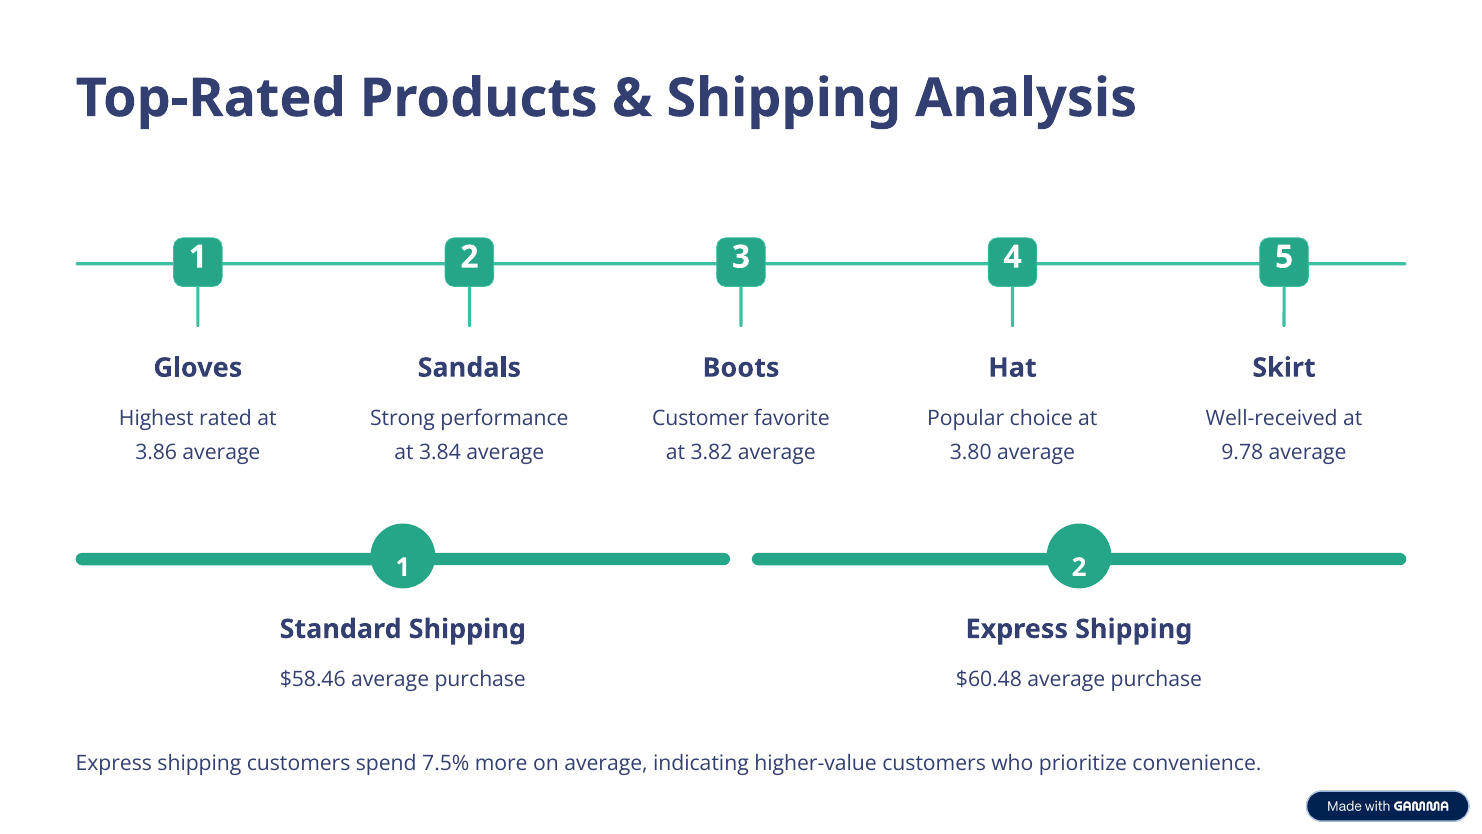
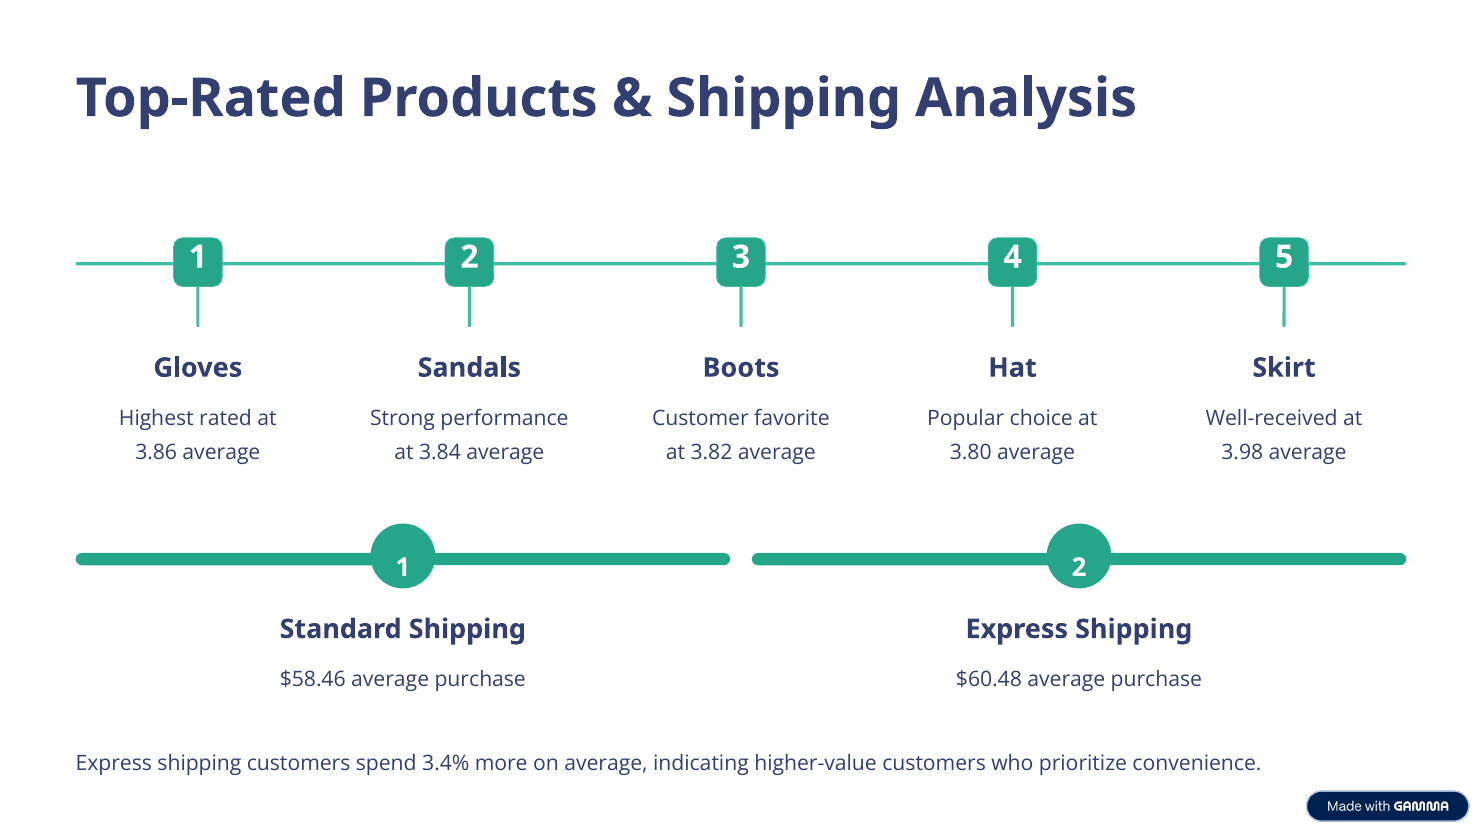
9.78: 9.78 -> 3.98 (1242, 452)
7.5%: 7.5% -> 3.4% (446, 763)
